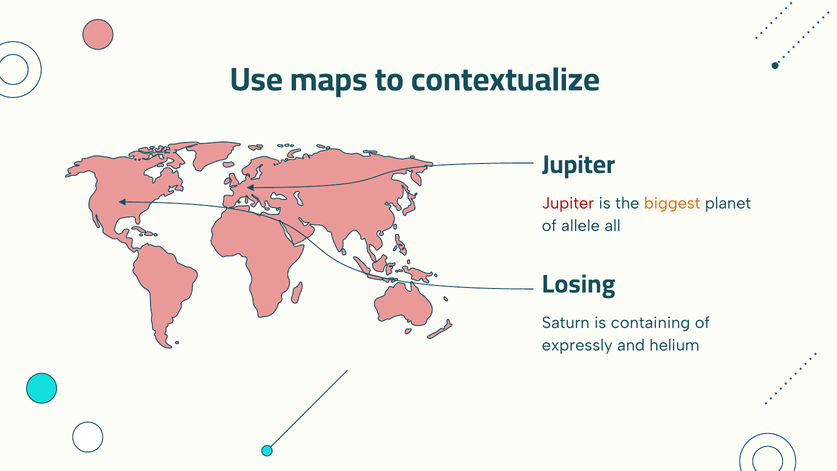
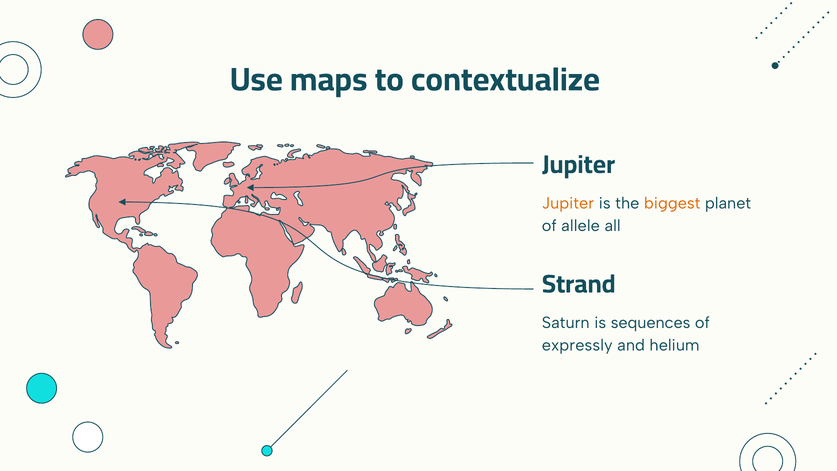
Jupiter colour: red -> orange (568, 203)
Losing: Losing -> Strand (579, 284)
containing: containing -> sequences (651, 323)
